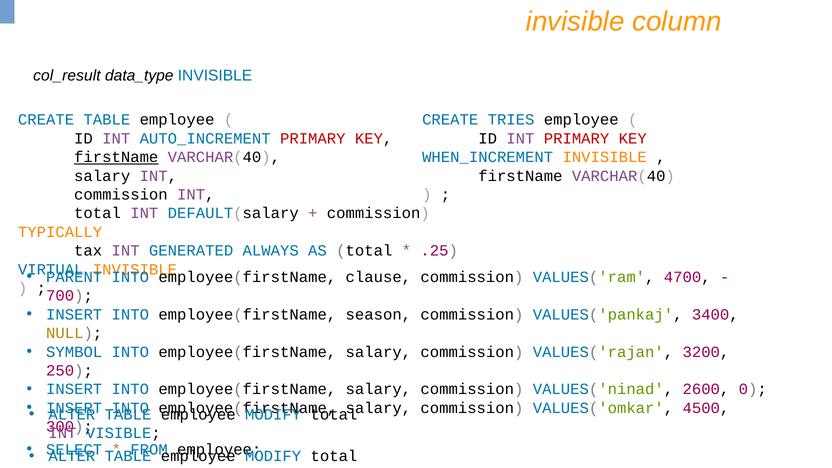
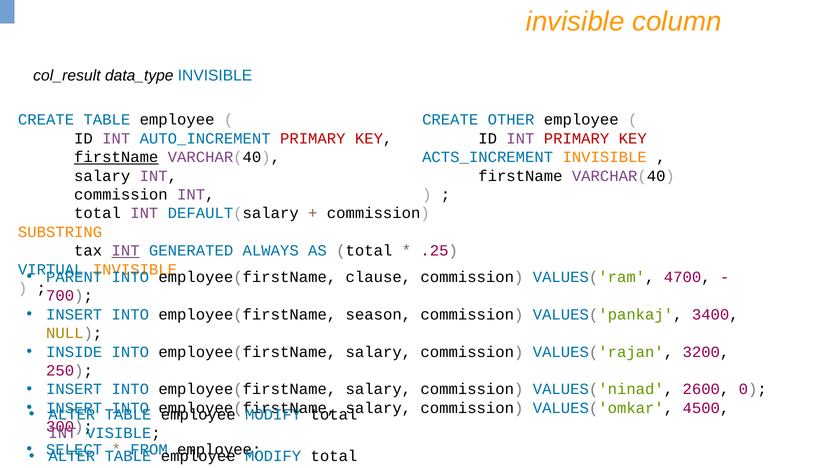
TRIES: TRIES -> OTHER (511, 120)
WHEN_INCREMENT: WHEN_INCREMENT -> ACTS_INCREMENT (488, 157)
TYPICALLY: TYPICALLY -> SUBSTRING (60, 232)
INT underline: none -> present (126, 251)
SYMBOL: SYMBOL -> INSIDE (74, 352)
